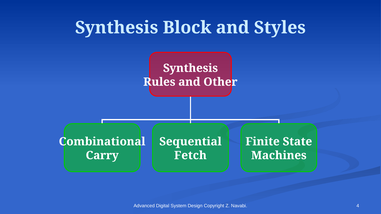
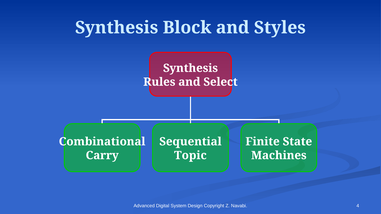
Other: Other -> Select (221, 82)
Fetch: Fetch -> Topic (190, 156)
